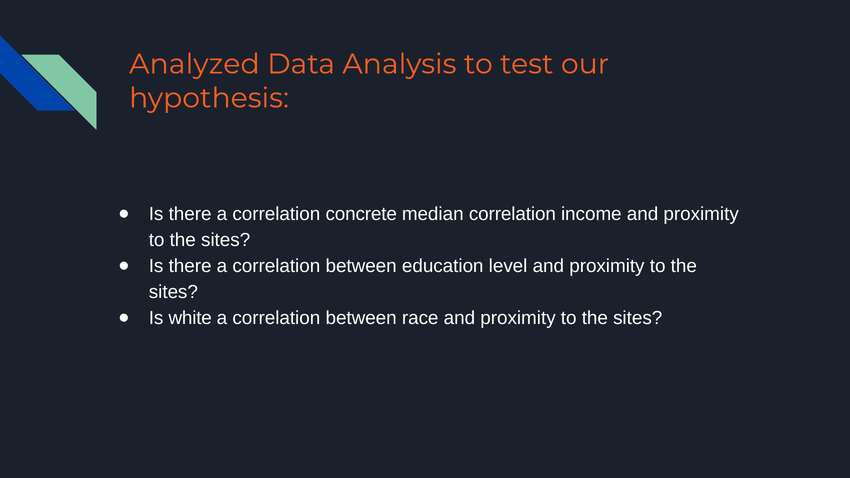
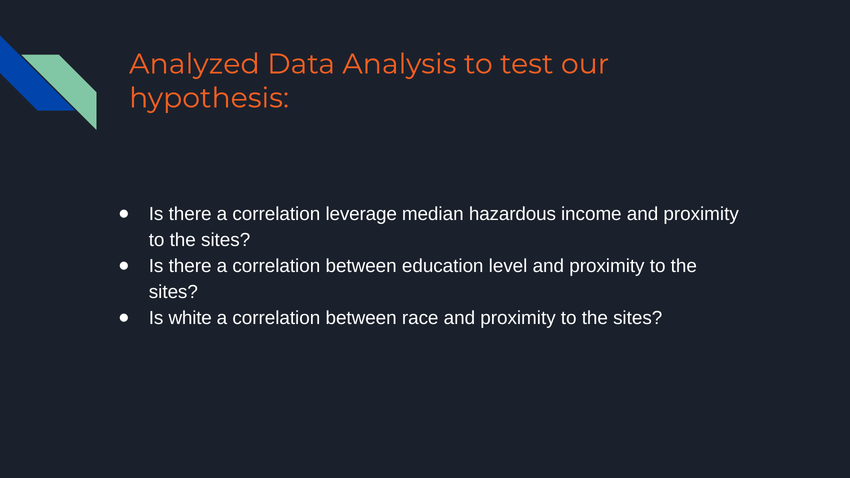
concrete: concrete -> leverage (361, 214)
median correlation: correlation -> hazardous (512, 214)
